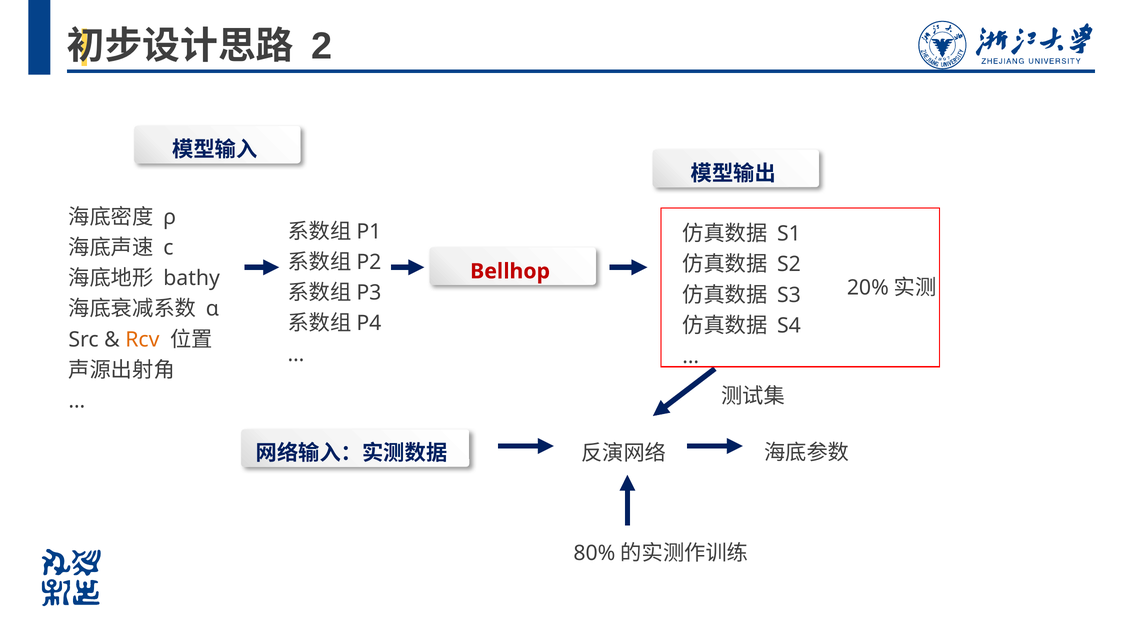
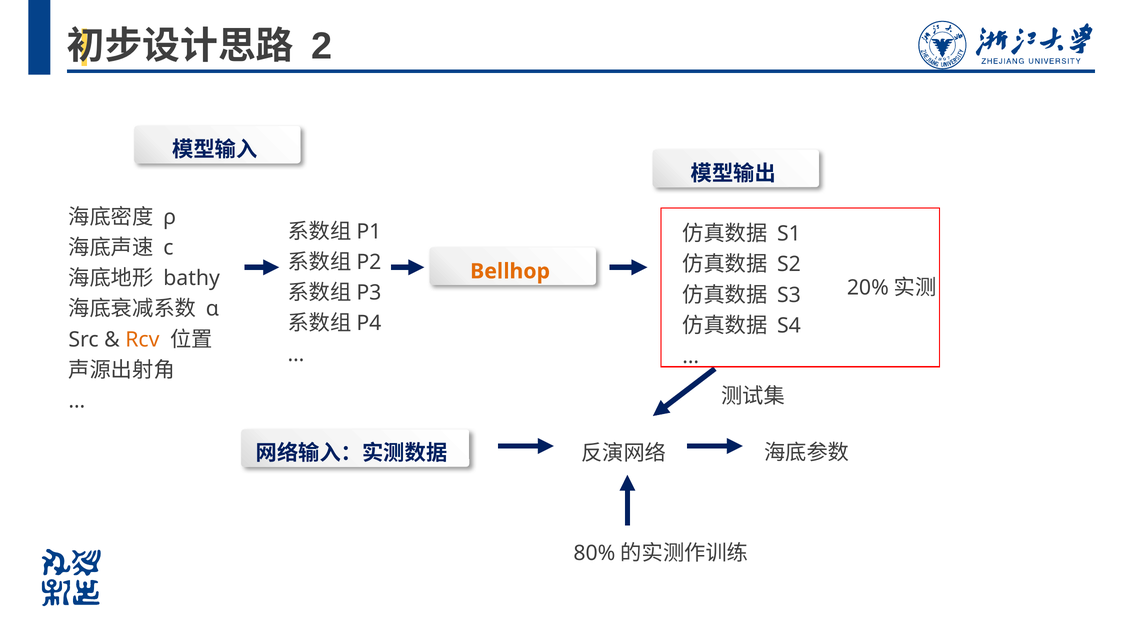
Bellhop colour: red -> orange (510, 271)
